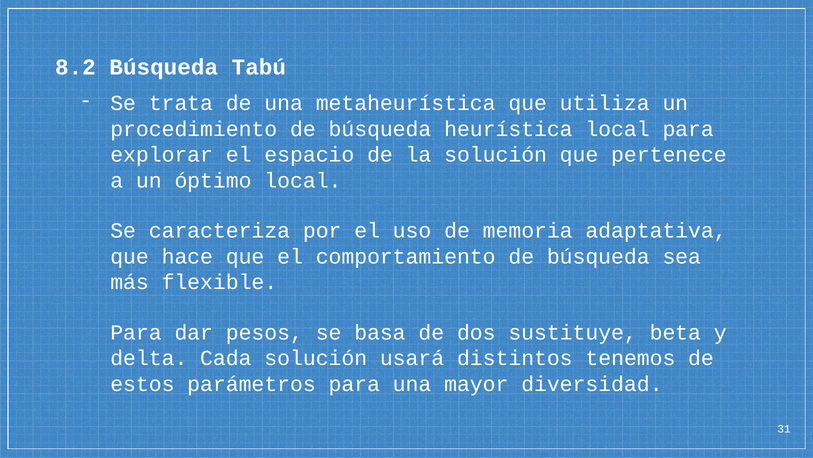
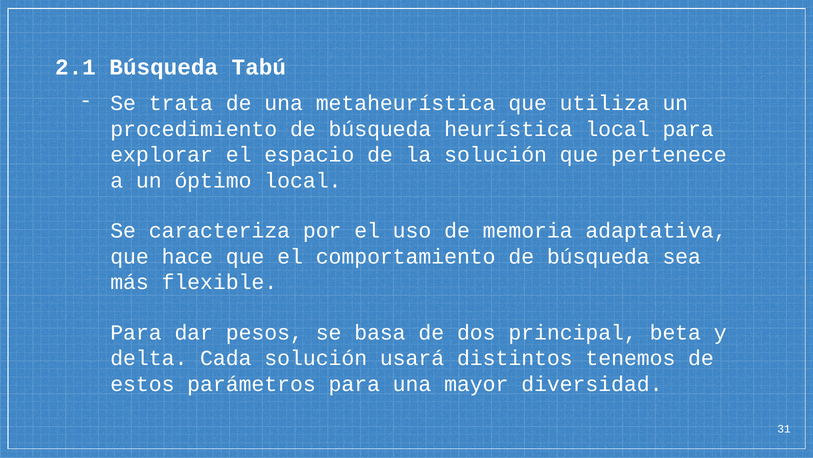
8.2: 8.2 -> 2.1 (75, 67)
sustituye: sustituye -> principal (573, 332)
